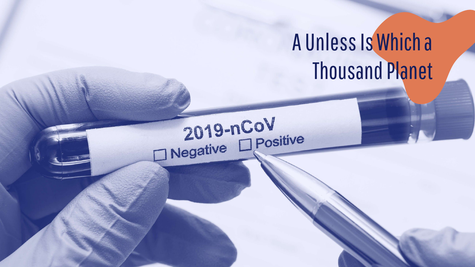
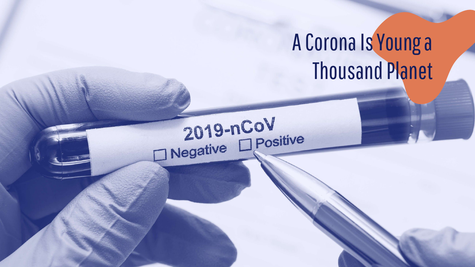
Unless: Unless -> Corona (331, 43)
Which: Which -> Young (399, 43)
